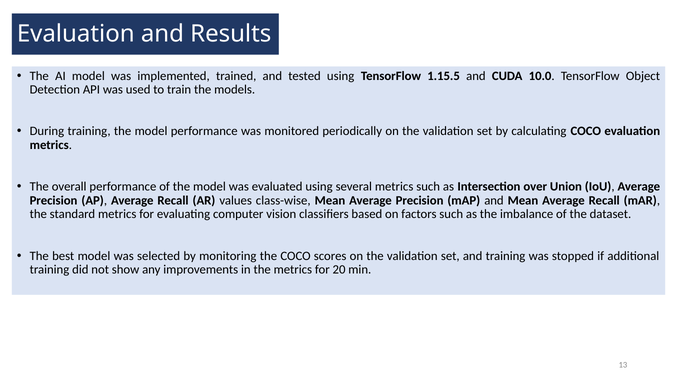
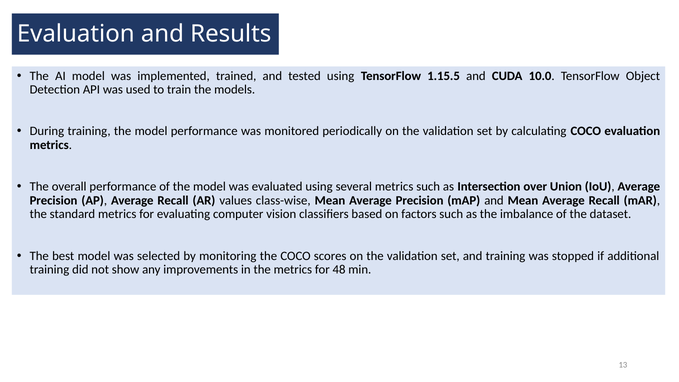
20: 20 -> 48 (339, 270)
